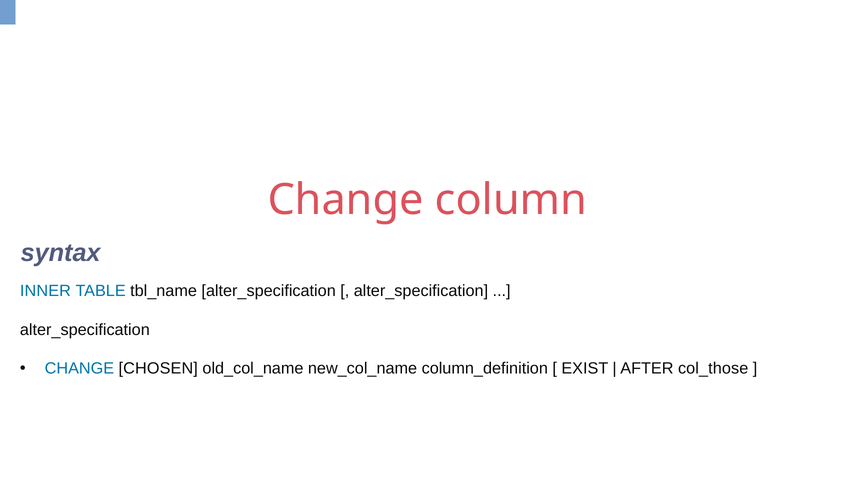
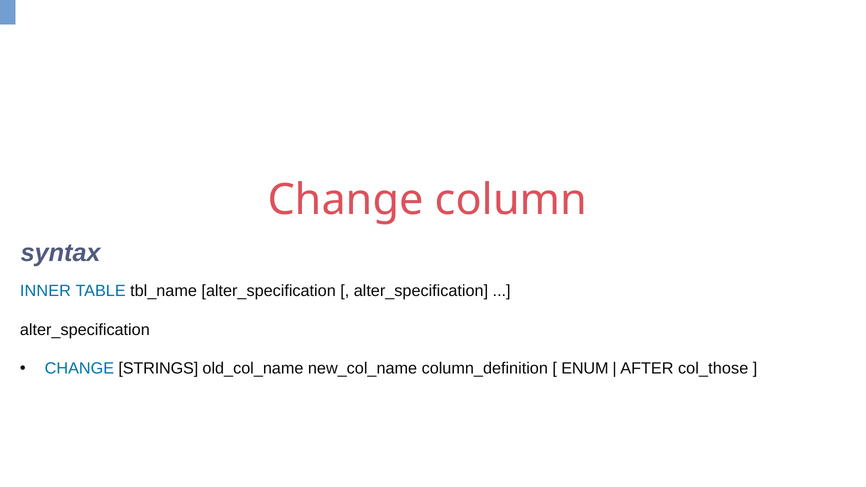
CHOSEN: CHOSEN -> STRINGS (158, 369)
EXIST: EXIST -> ENUM (585, 369)
